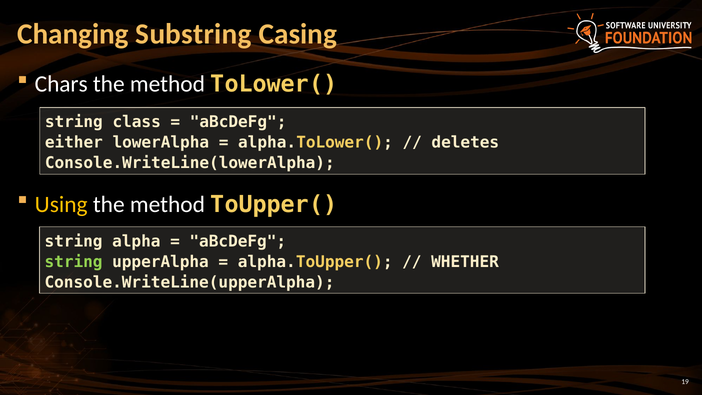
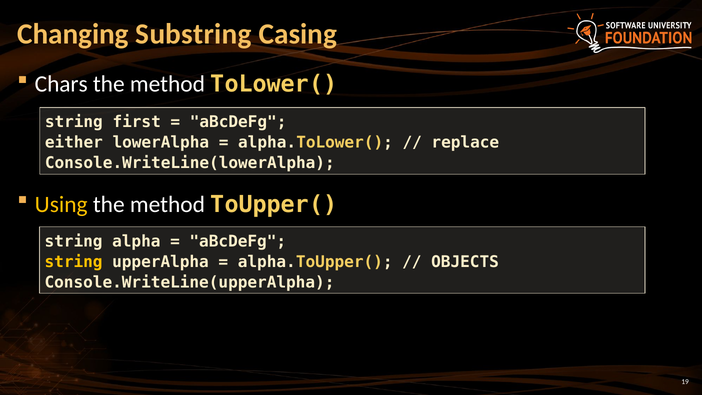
class: class -> first (137, 122)
deletes: deletes -> replace (465, 143)
string colour: light green -> yellow (74, 262)
WHETHER: WHETHER -> OBJECTS (465, 262)
